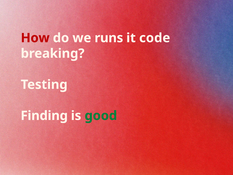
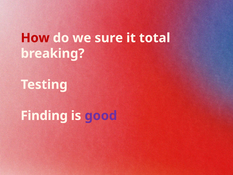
runs: runs -> sure (109, 38)
code: code -> total (155, 38)
good colour: green -> purple (101, 116)
